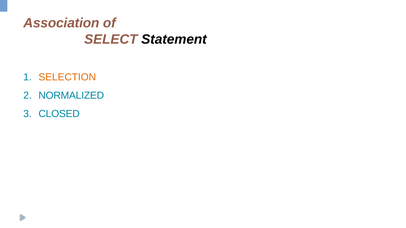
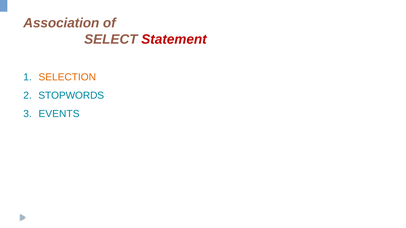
Statement colour: black -> red (174, 39)
NORMALIZED: NORMALIZED -> STOPWORDS (71, 96)
CLOSED: CLOSED -> EVENTS (59, 114)
